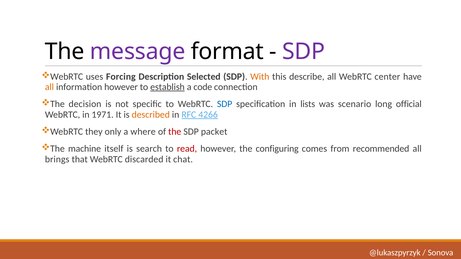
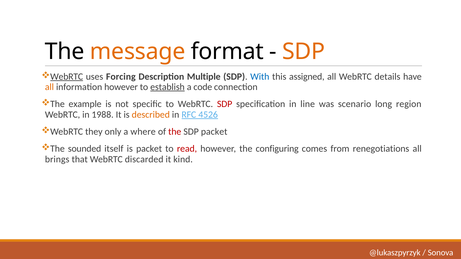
message colour: purple -> orange (138, 52)
SDP colour: purple -> orange (304, 52)
WebRTC underline: none -> present (67, 77)
Selected: Selected -> Multiple (204, 77)
With colour: orange -> blue (260, 77)
describe: describe -> assigned (307, 77)
center: center -> details (387, 77)
decision: decision -> example (85, 104)
SDP colour: blue -> red (225, 104)
lists: lists -> line (308, 104)
official: official -> region (409, 104)
1971: 1971 -> 1988 (103, 115)
4266: 4266 -> 4526 (208, 115)
machine: machine -> sounded (85, 149)
is search: search -> packet (149, 149)
recommended: recommended -> renegotiations (381, 149)
chat: chat -> kind (183, 159)
